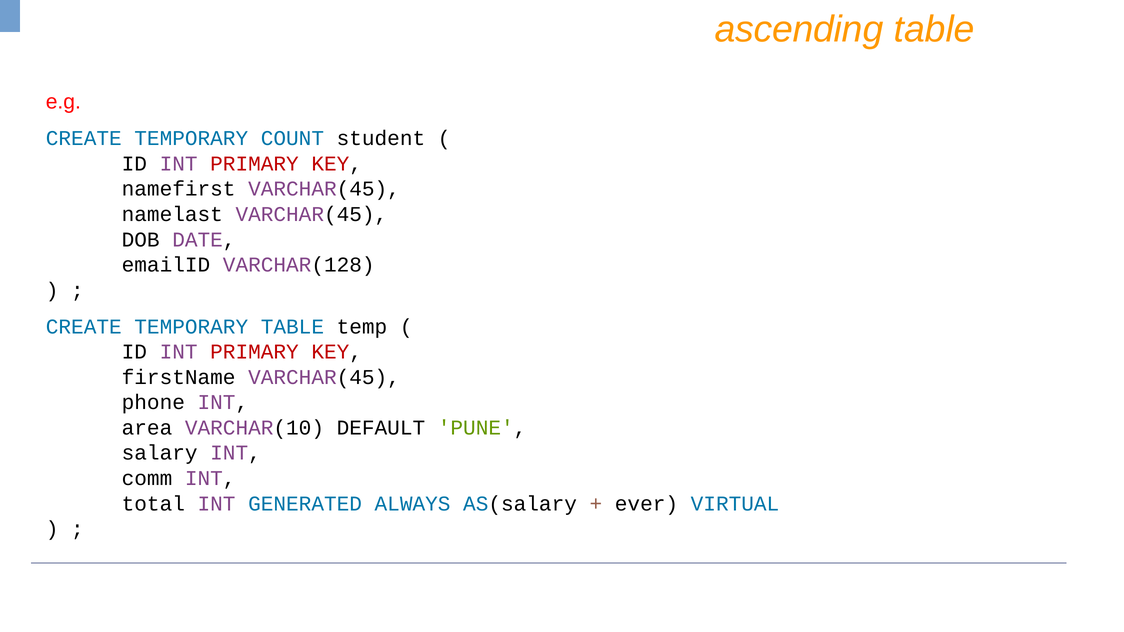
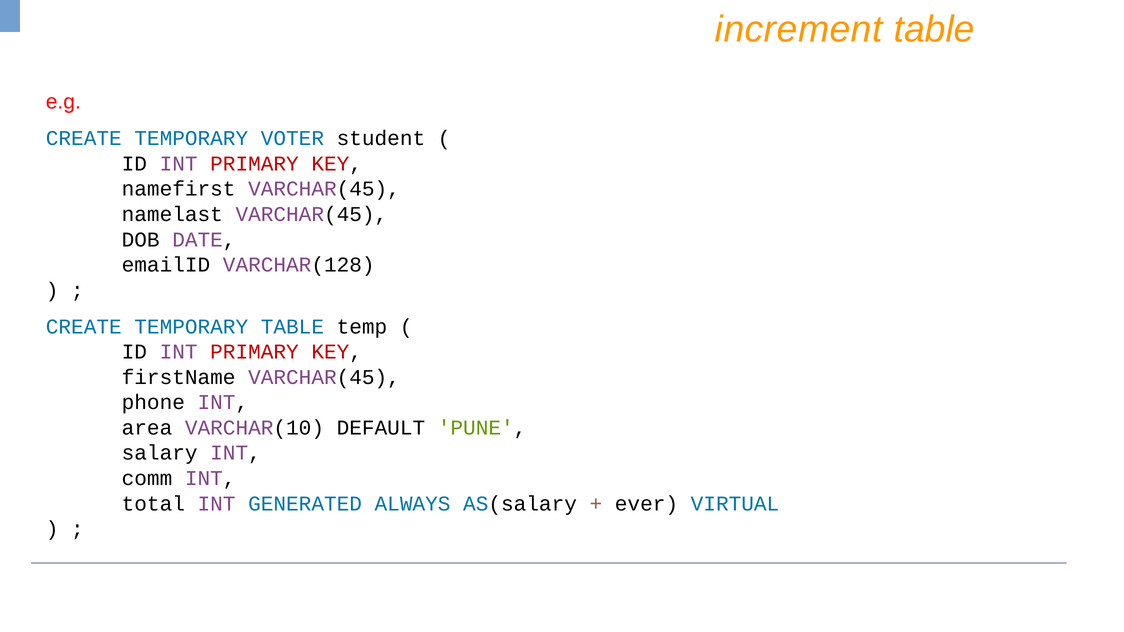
ascending: ascending -> increment (799, 29)
COUNT: COUNT -> VOTER (292, 139)
